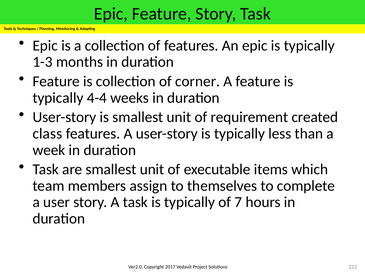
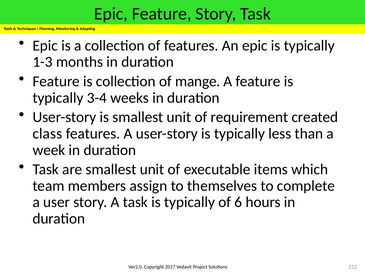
corner: corner -> mange (198, 81)
4-4: 4-4 -> 3-4 (97, 98)
7: 7 -> 6 (238, 202)
